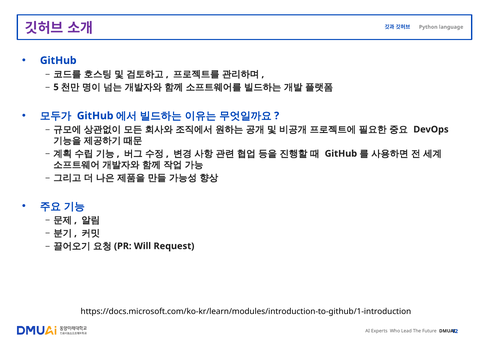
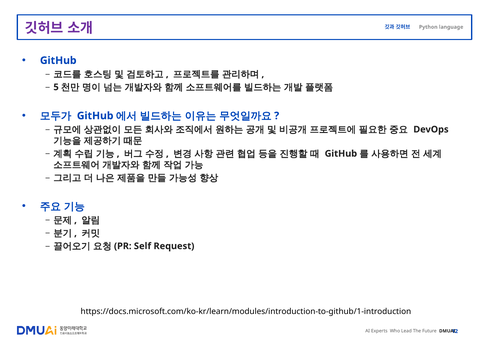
Will: Will -> Self (142, 246)
